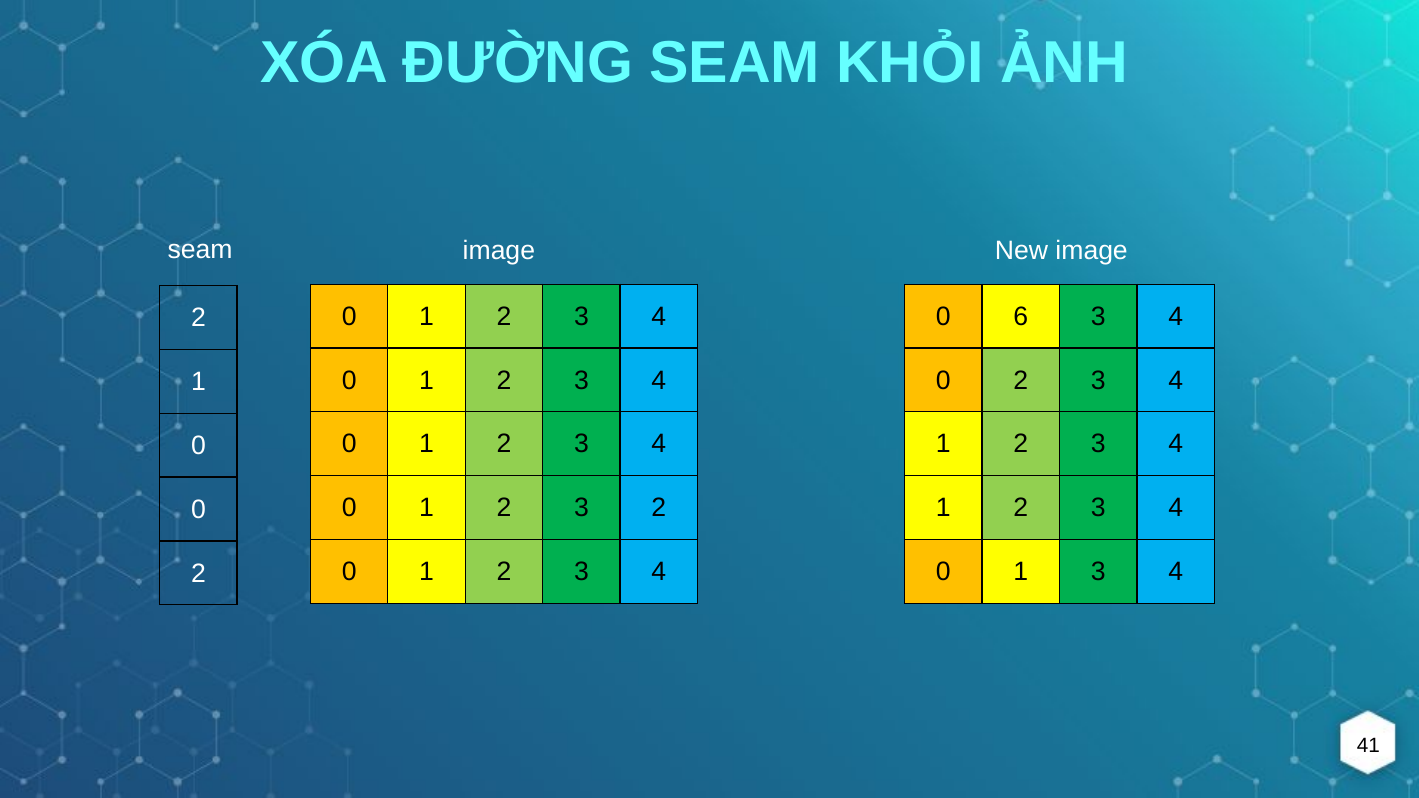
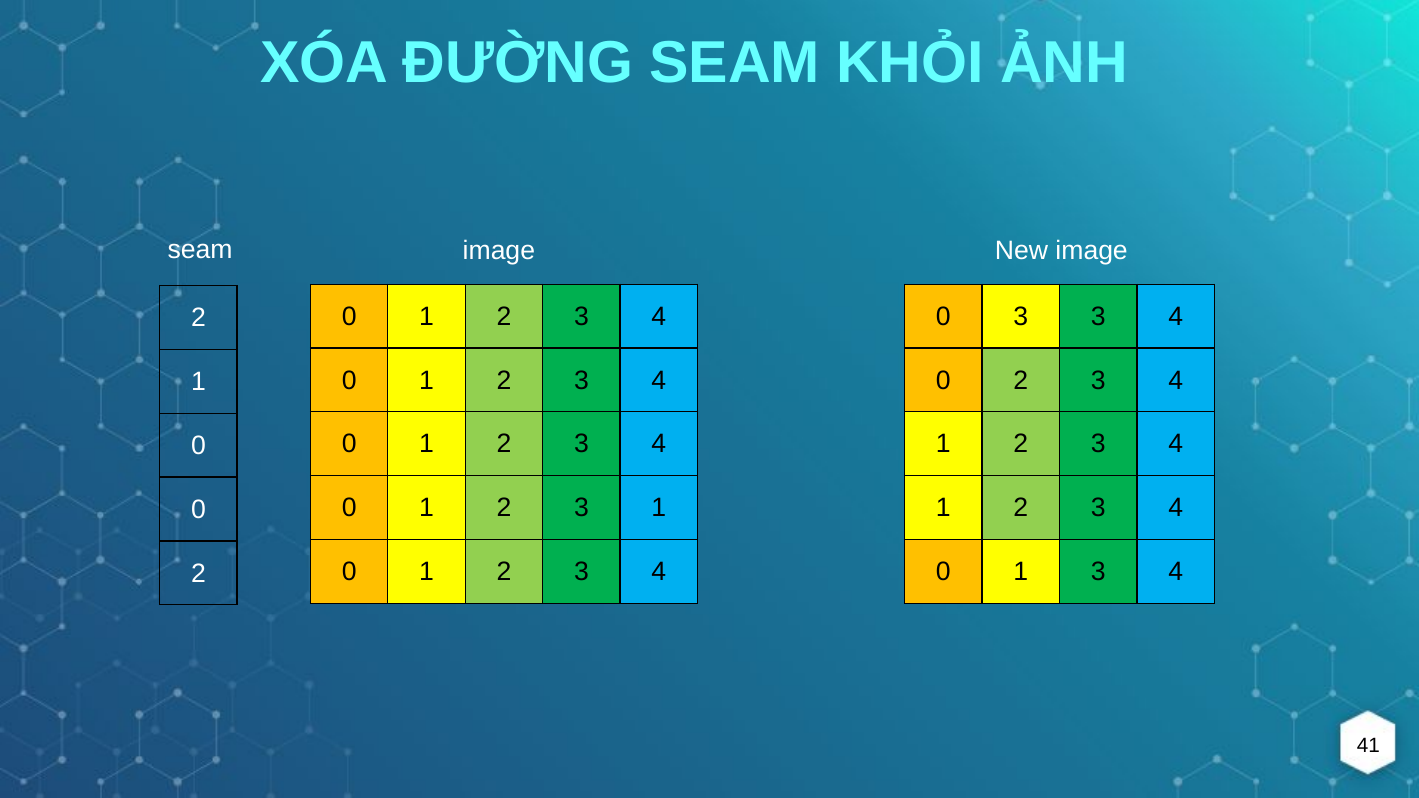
0 6: 6 -> 3 (1021, 317)
3 2: 2 -> 1 (659, 508)
